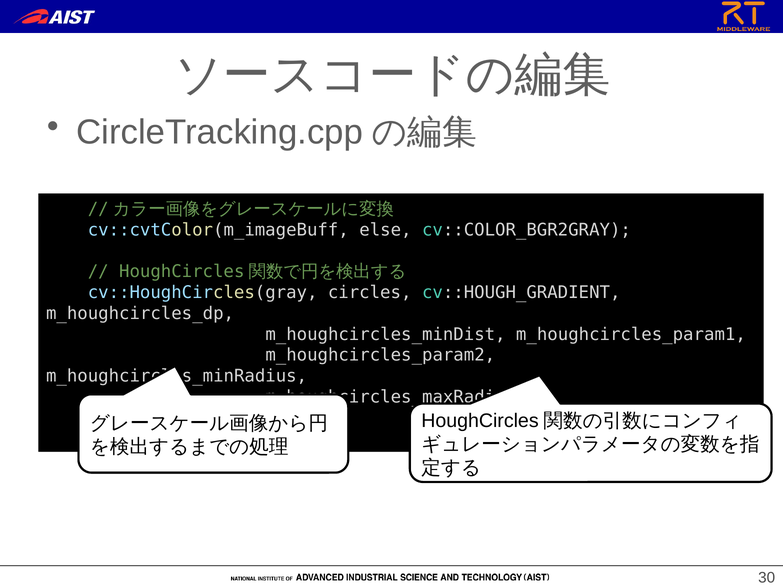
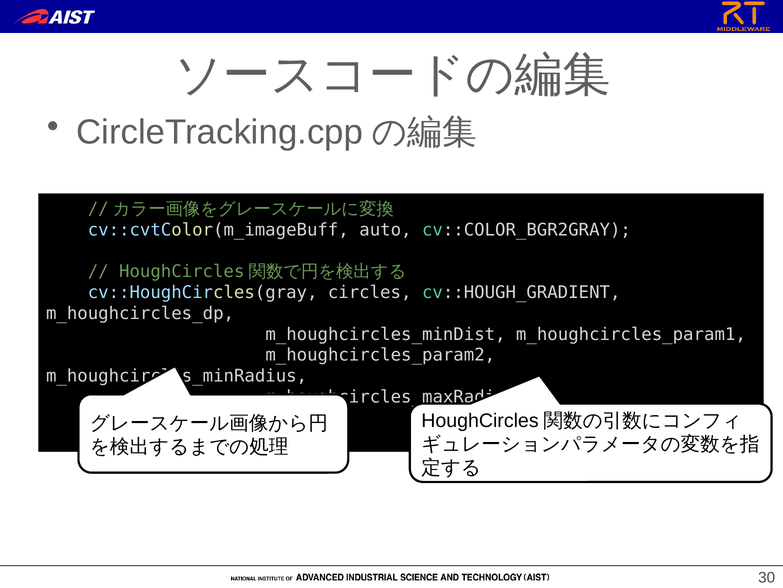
else: else -> auto (385, 230)
